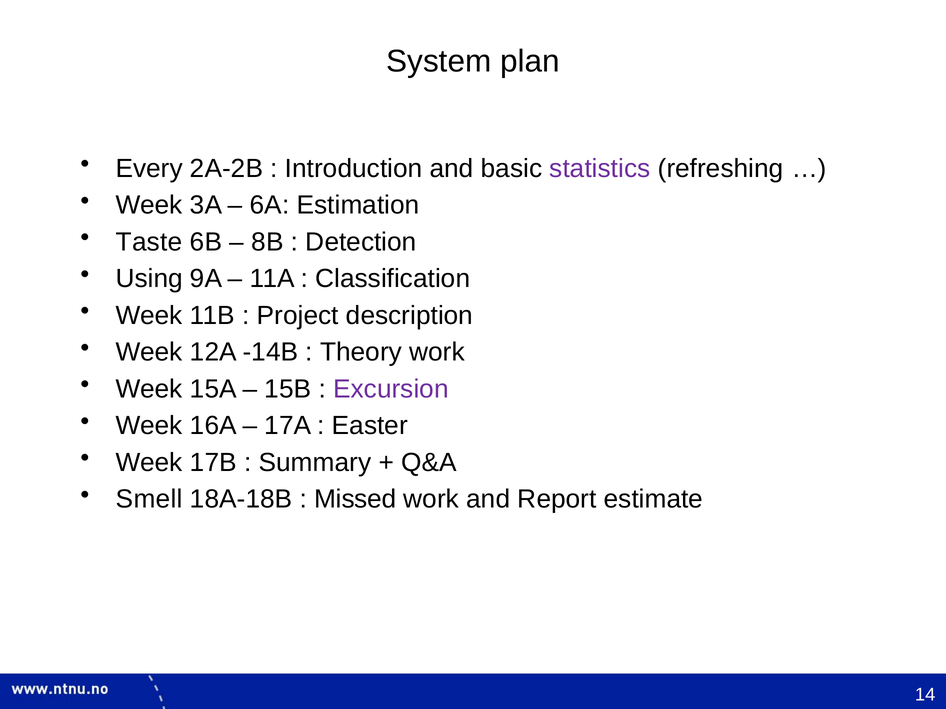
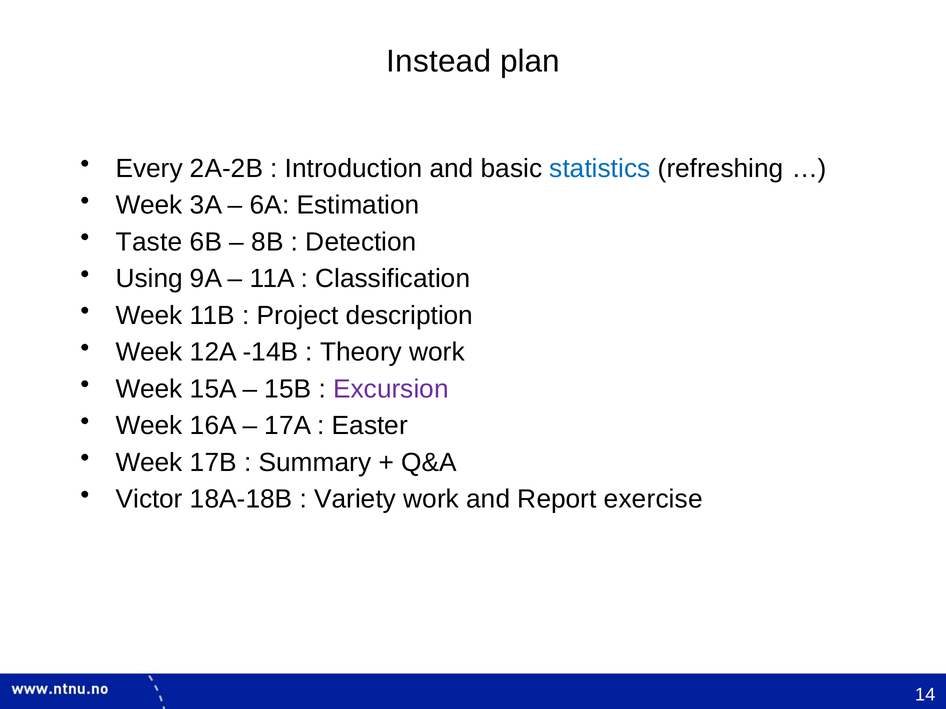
System: System -> Instead (439, 61)
statistics colour: purple -> blue (600, 168)
Smell: Smell -> Victor (149, 500)
Missed: Missed -> Variety (355, 500)
estimate: estimate -> exercise (653, 500)
